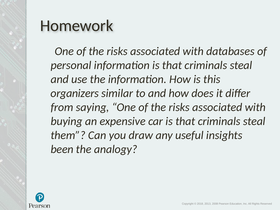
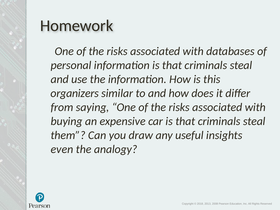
been: been -> even (62, 149)
